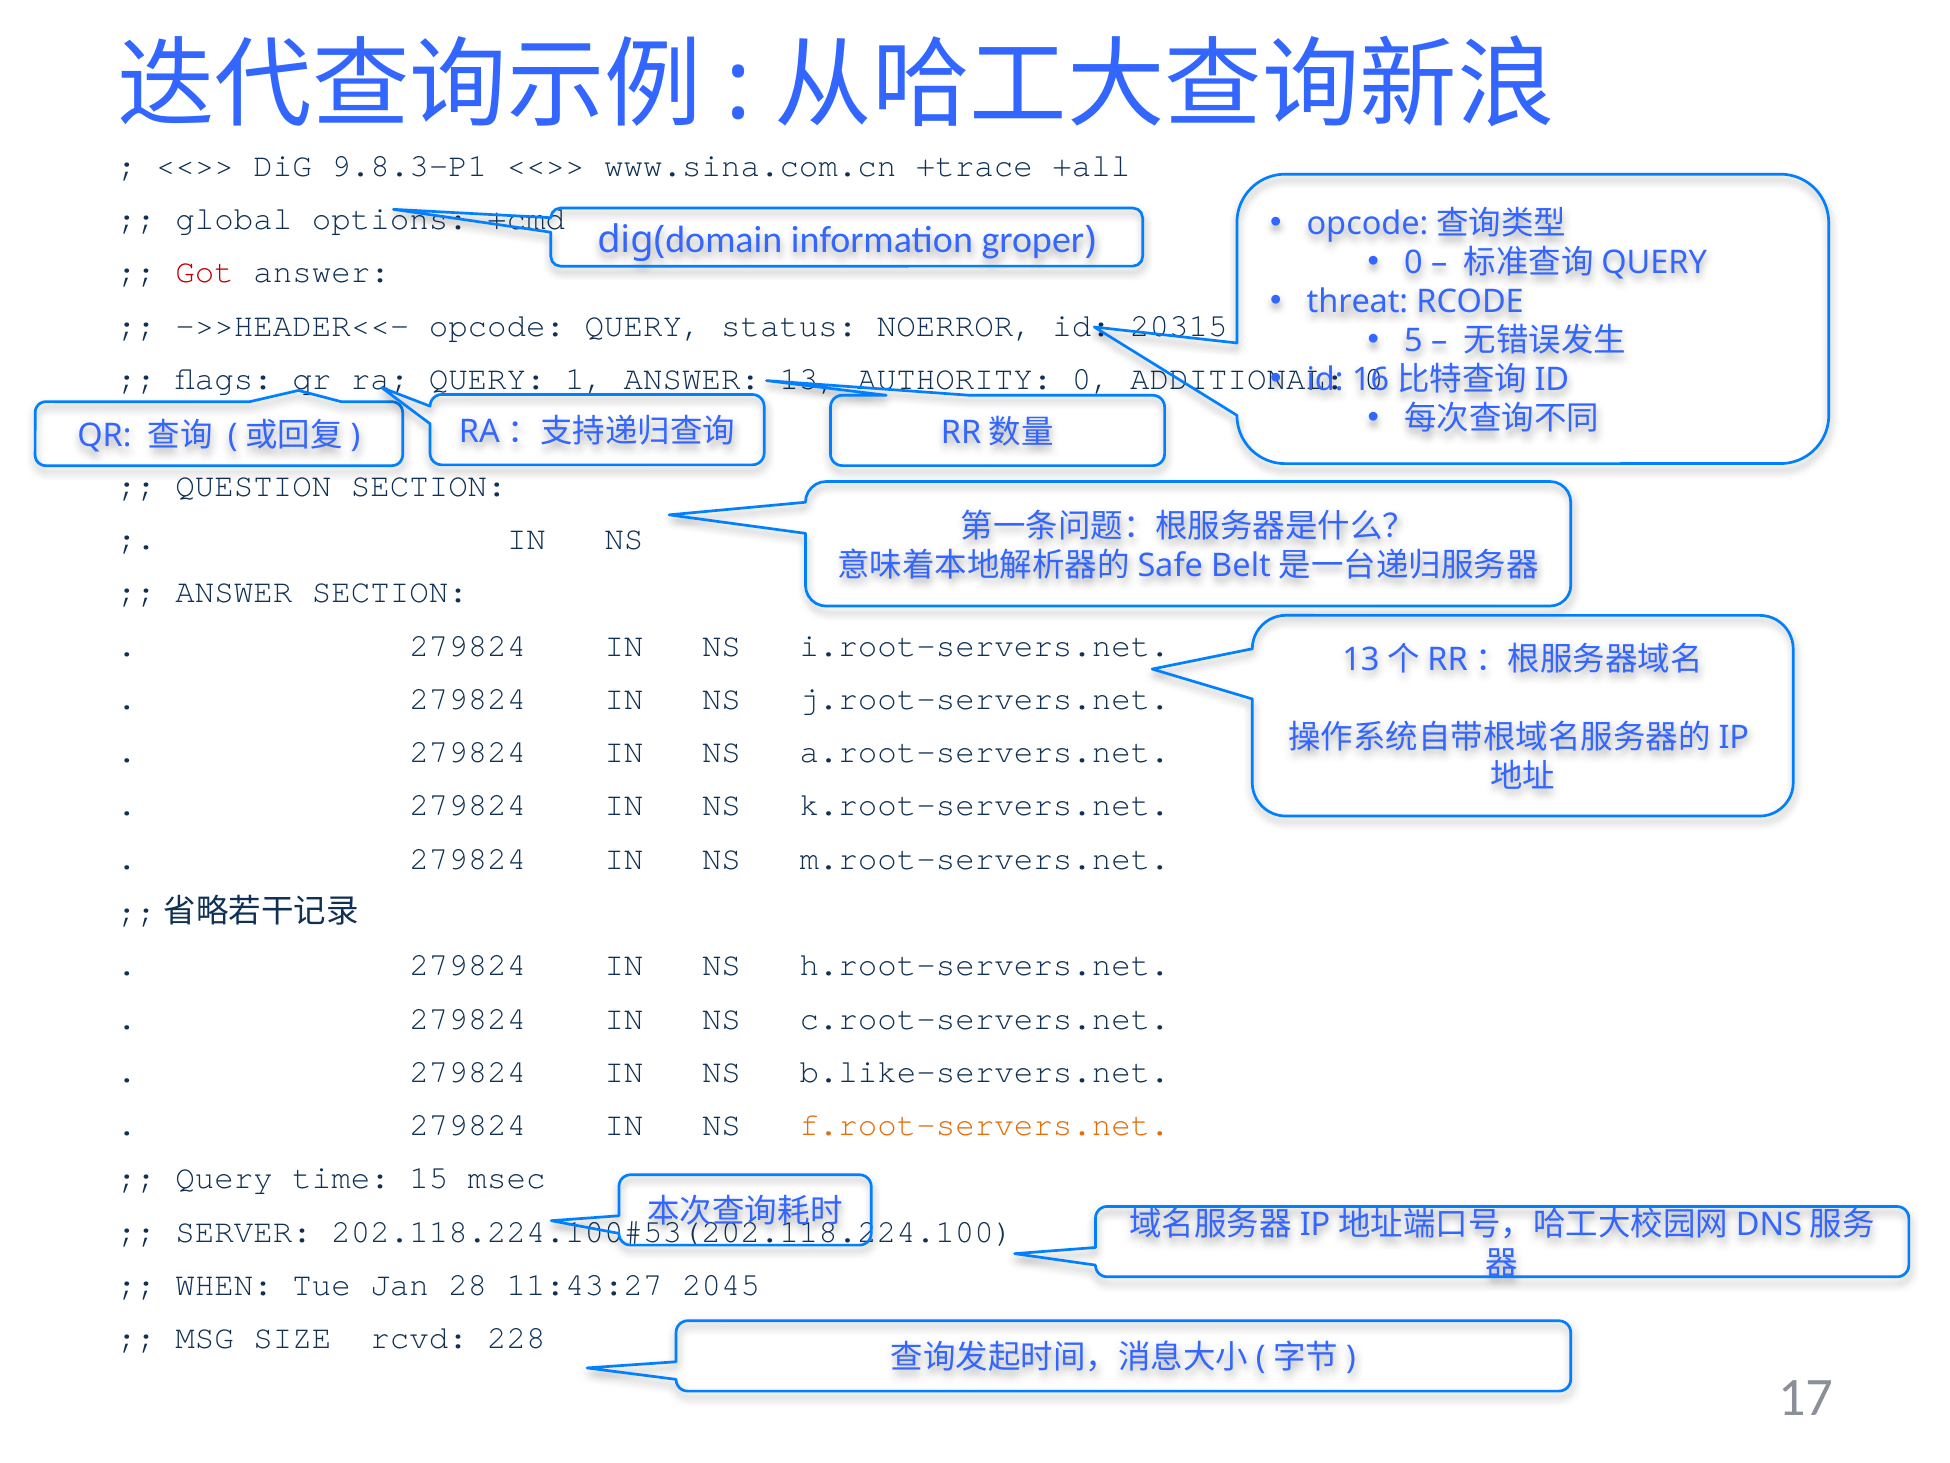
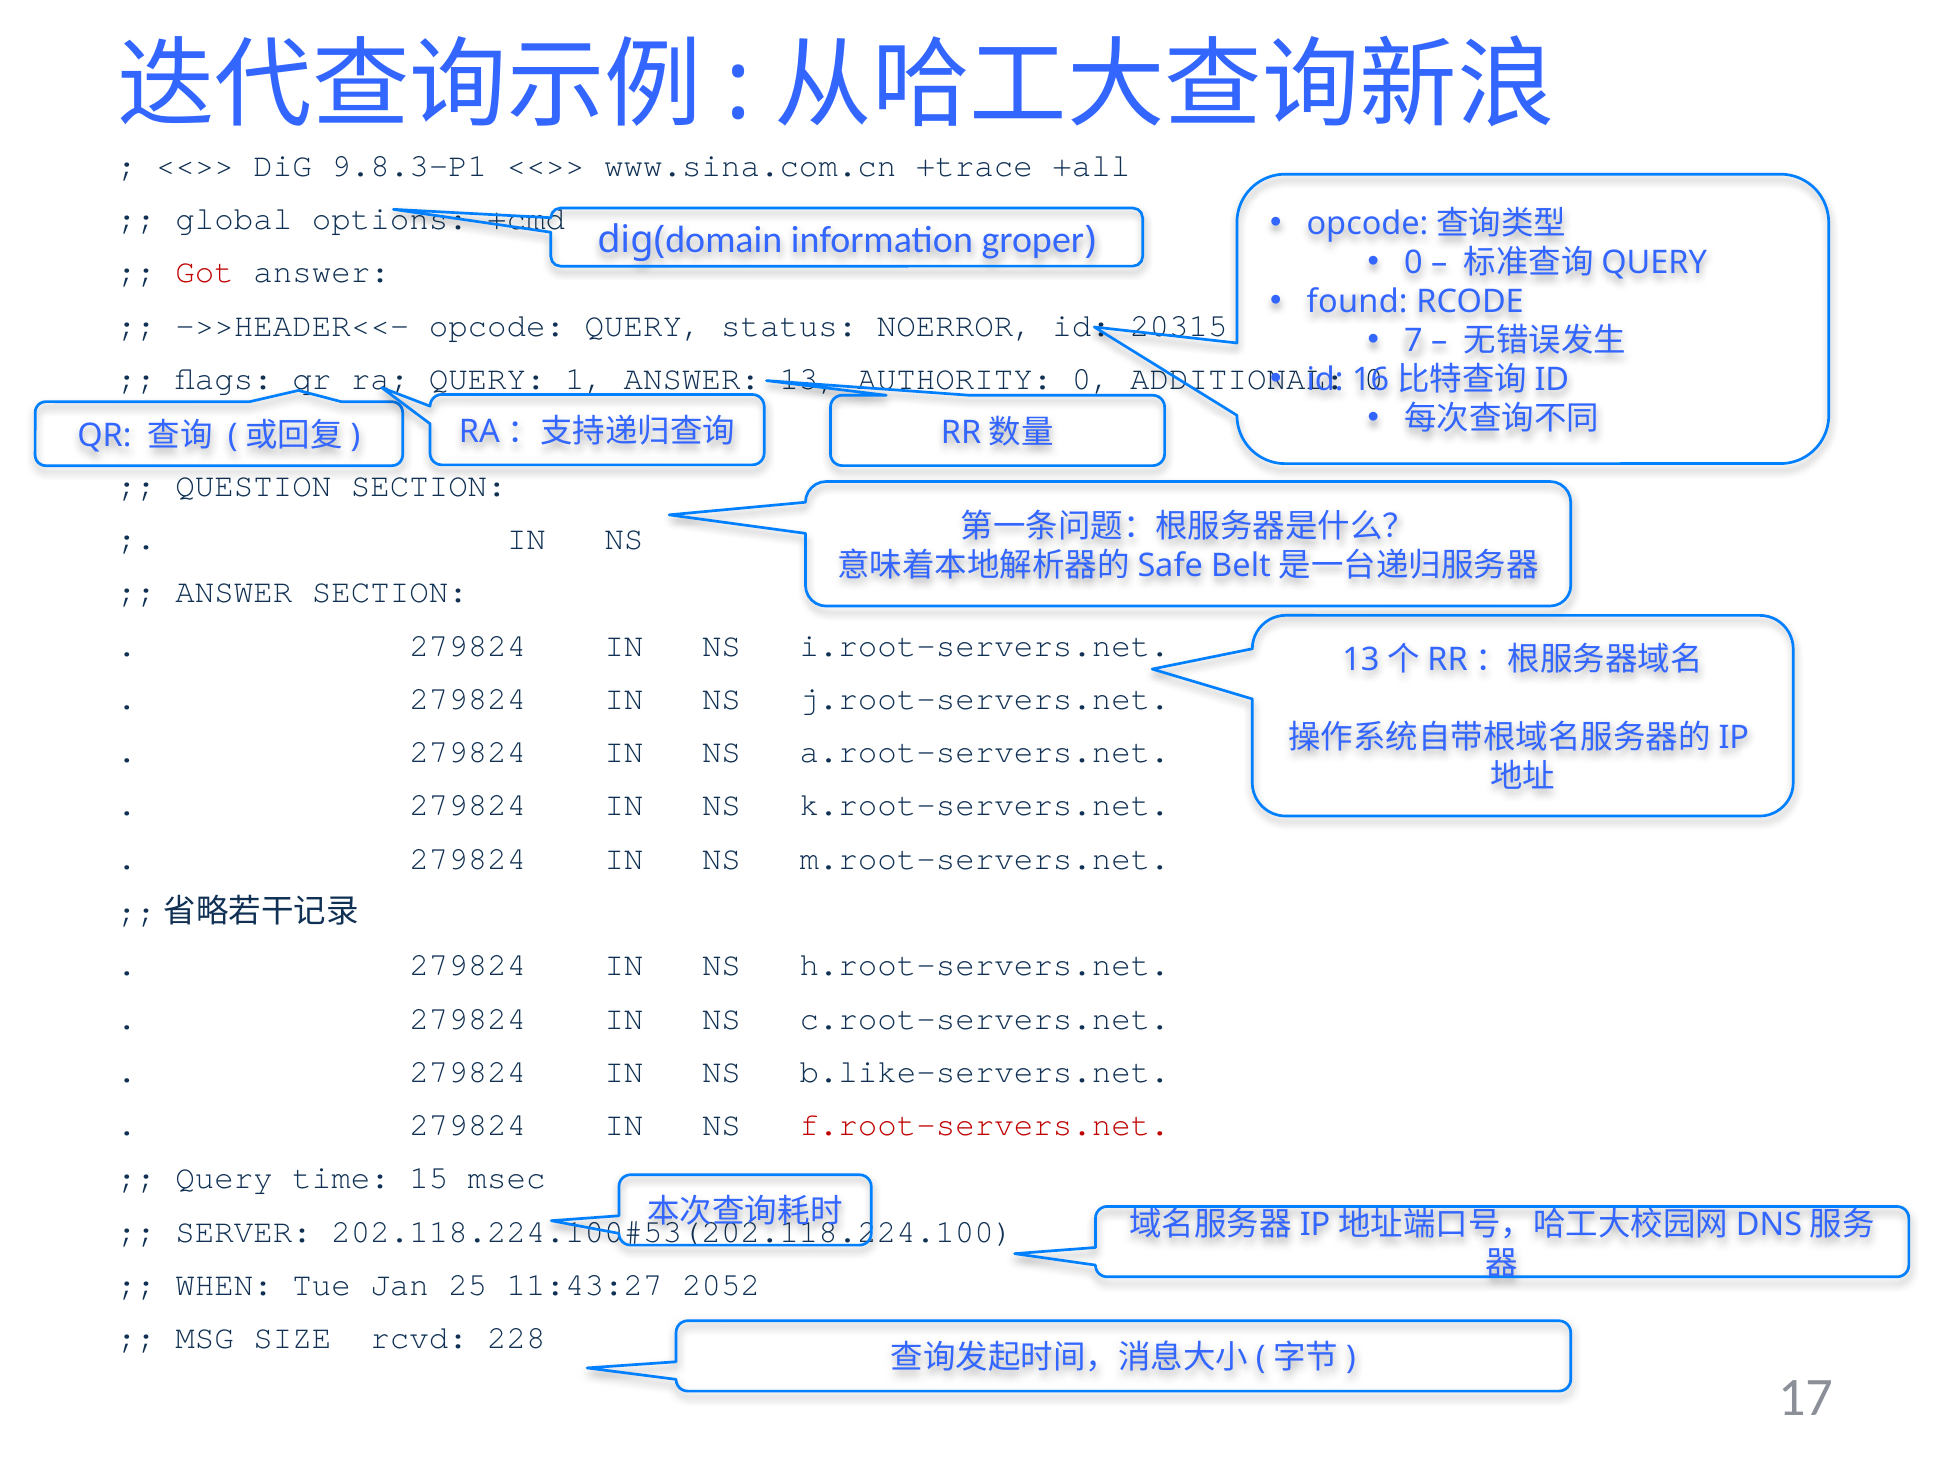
threat: threat -> found (1357, 302)
5: 5 -> 7 (1414, 341)
f.root-servers.net colour: orange -> red (985, 1125)
28: 28 -> 25 (468, 1284)
2045: 2045 -> 2052 (721, 1284)
